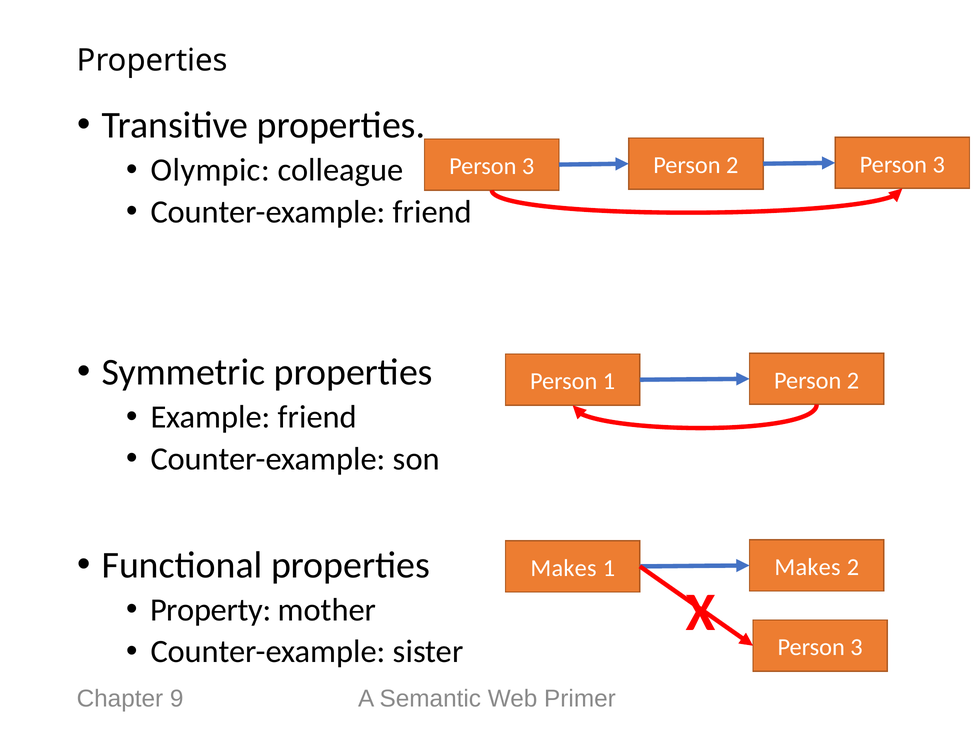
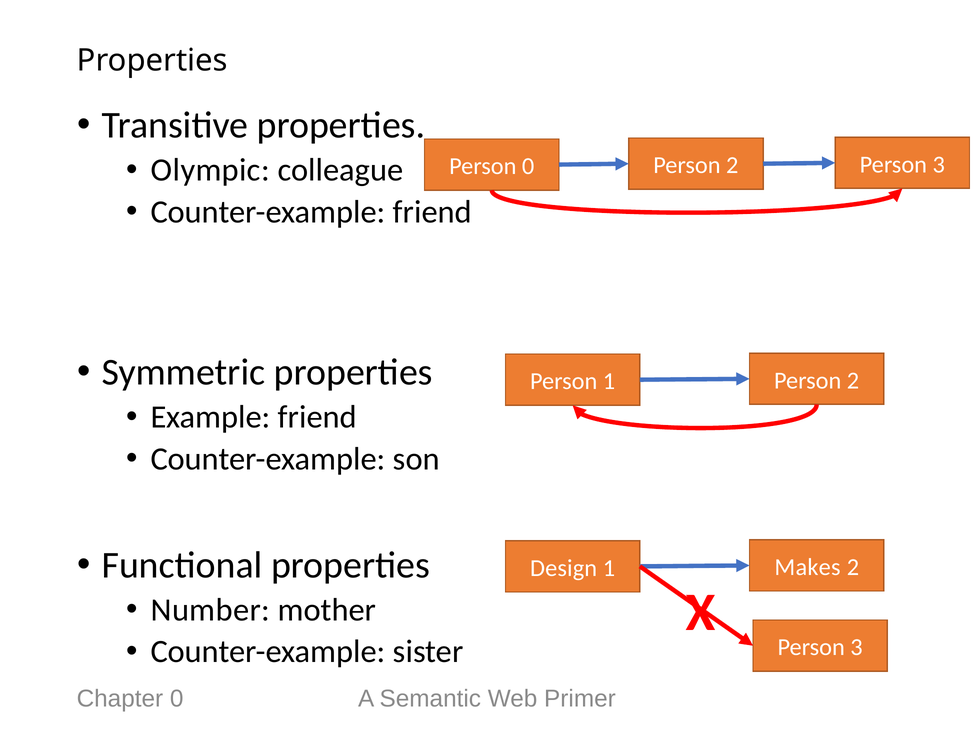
3: 3 -> 0 (528, 166)
Makes: Makes -> Design (564, 568)
Property: Property -> Number (210, 609)
Chapter 9: 9 -> 0 (177, 698)
